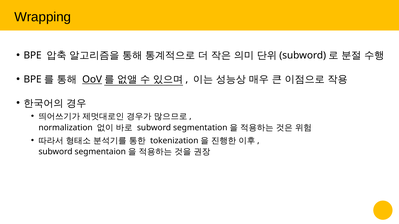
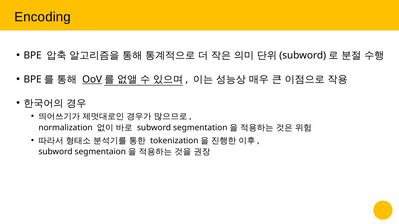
Wrapping: Wrapping -> Encoding (43, 17)
